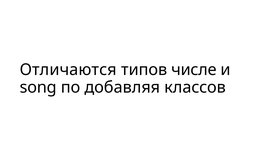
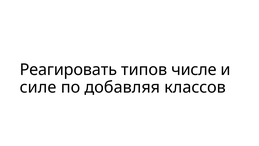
Отличаются: Отличаются -> Реагировать (68, 70)
song: song -> силе (38, 87)
